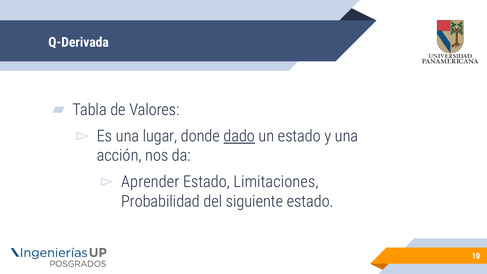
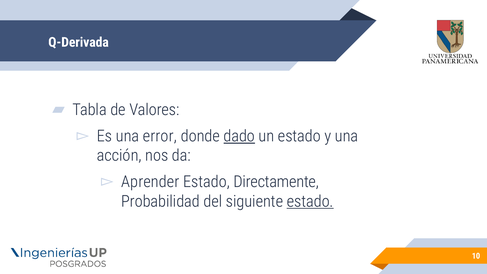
lugar: lugar -> error (160, 136)
Limitaciones: Limitaciones -> Directamente (276, 182)
estado underline: none -> present (310, 201)
